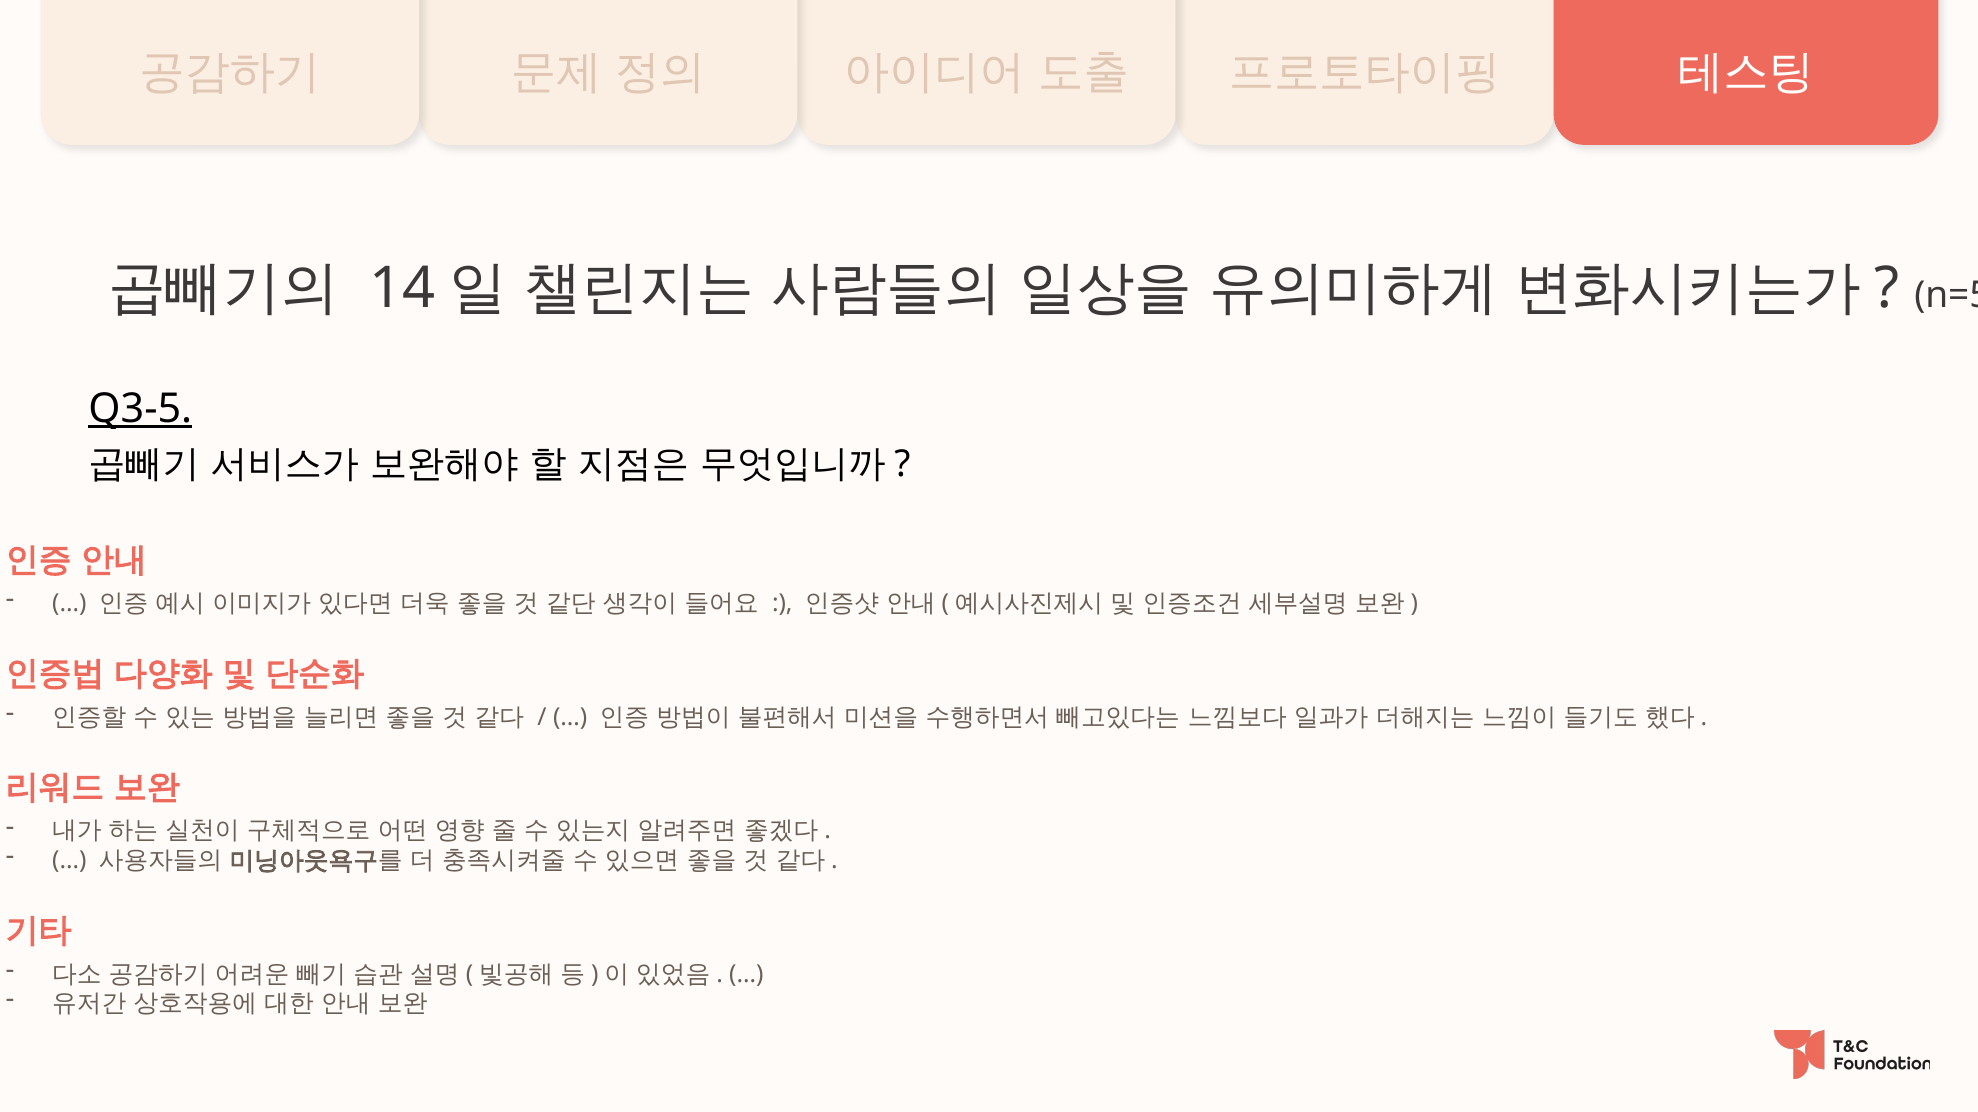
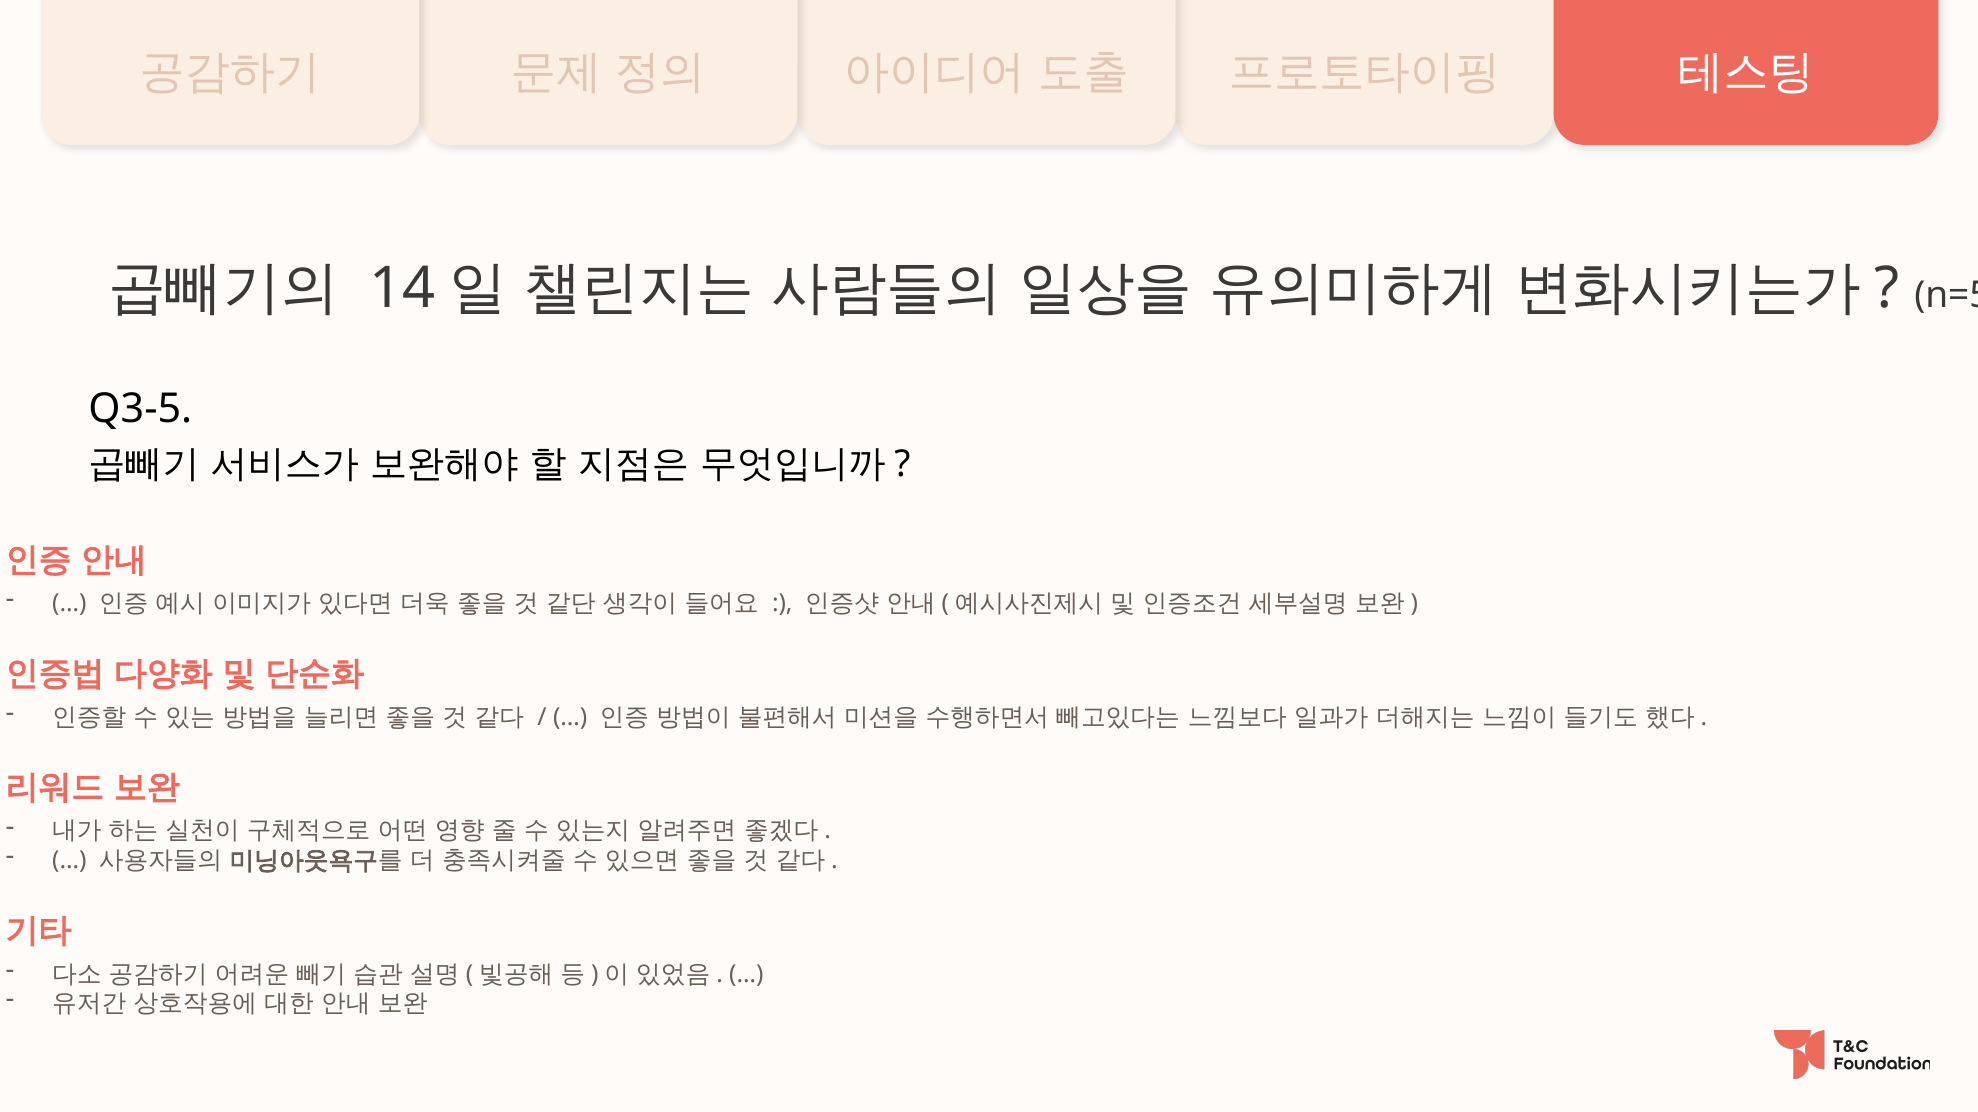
Q3-5 underline: present -> none (140, 409)
